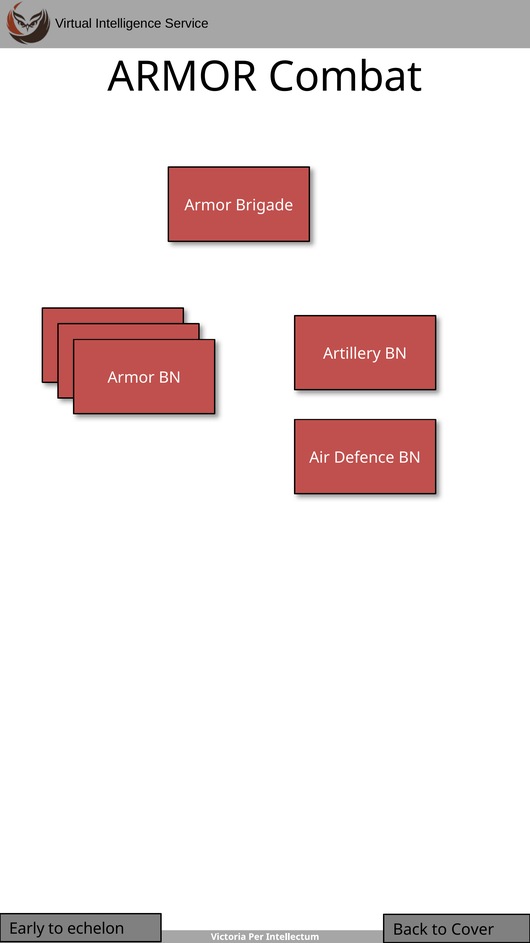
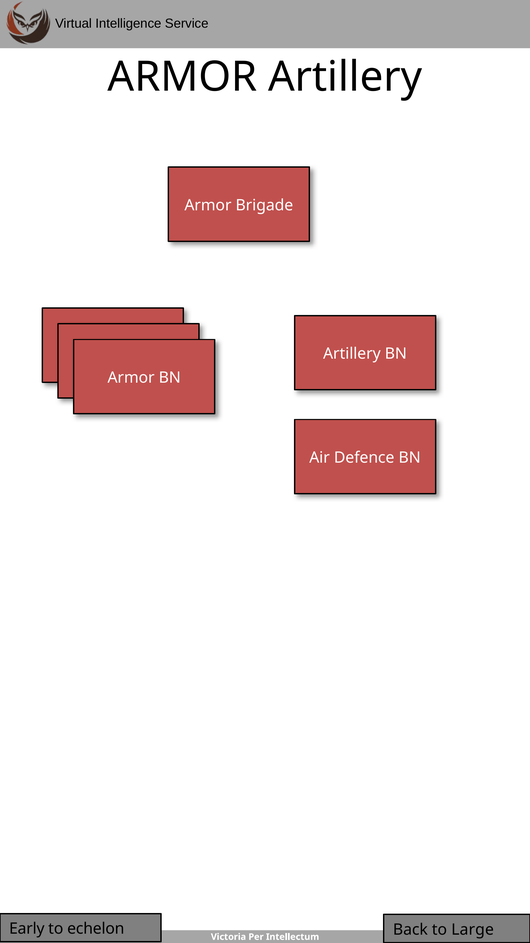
ARMOR Combat: Combat -> Artillery (345, 77)
Cover: Cover -> Large (473, 929)
